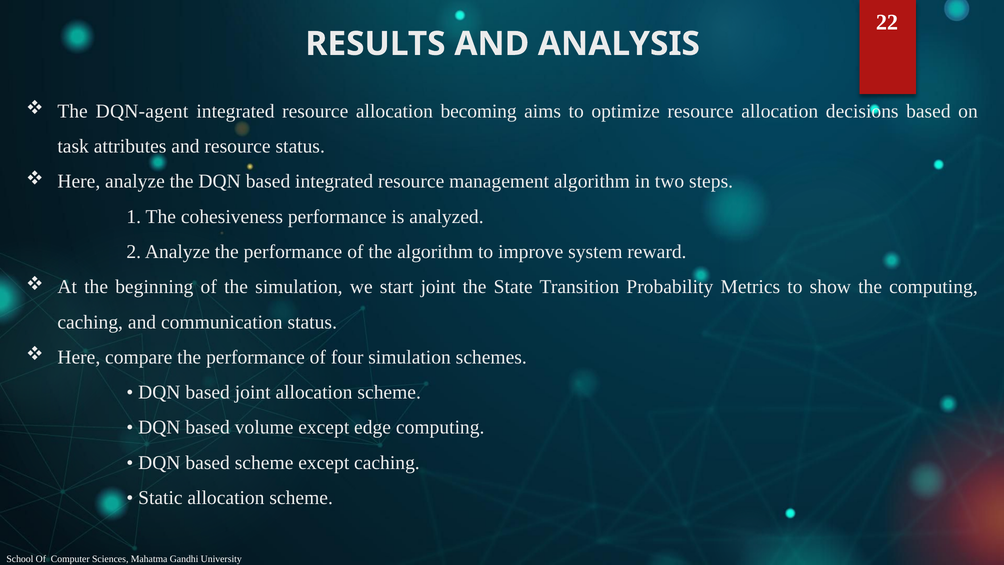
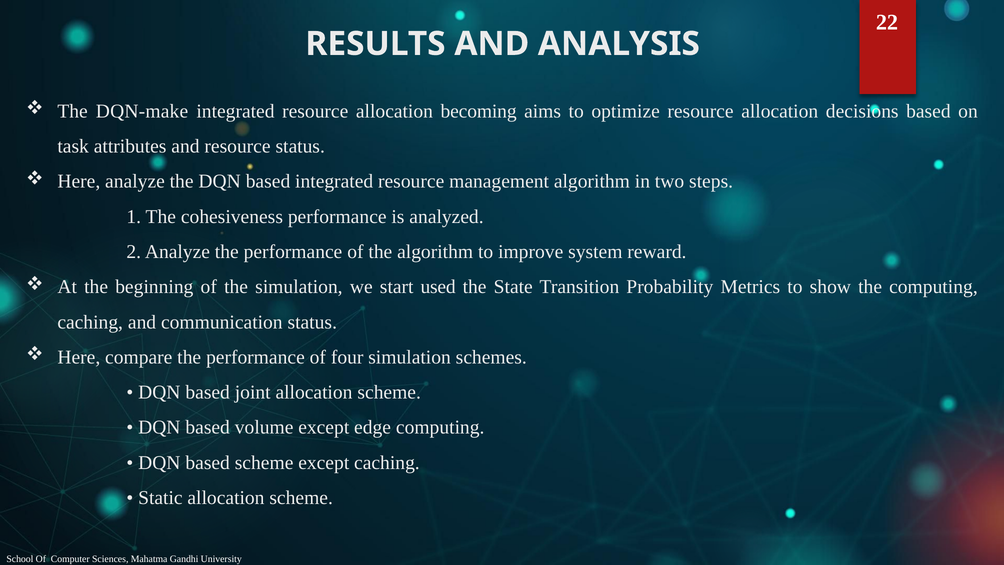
DQN-agent: DQN-agent -> DQN-make (142, 111)
start joint: joint -> used (438, 287)
